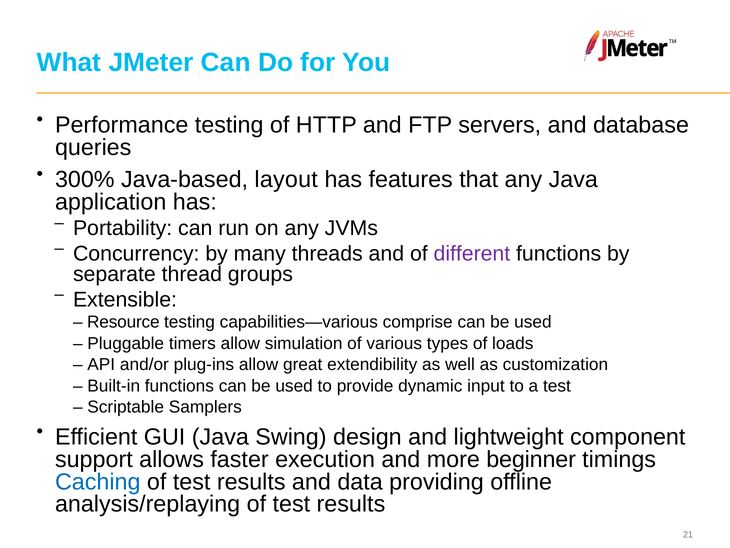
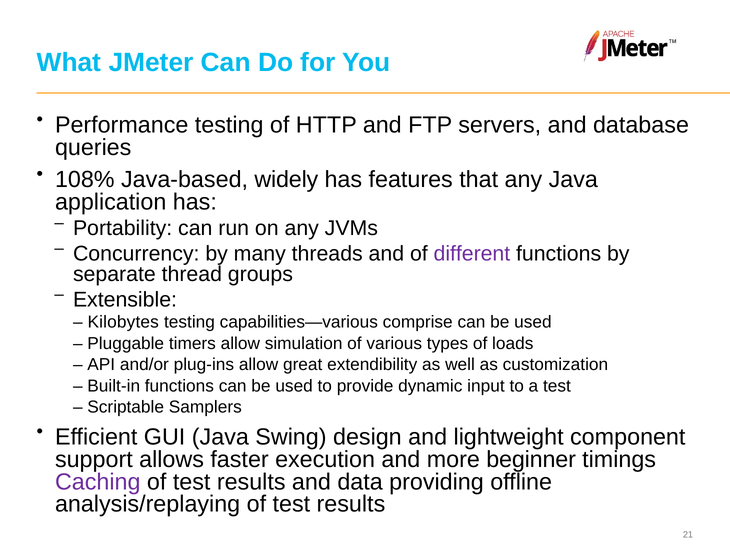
300%: 300% -> 108% (85, 179)
layout: layout -> widely (286, 179)
Resource: Resource -> Kilobytes (123, 322)
Caching colour: blue -> purple (98, 481)
